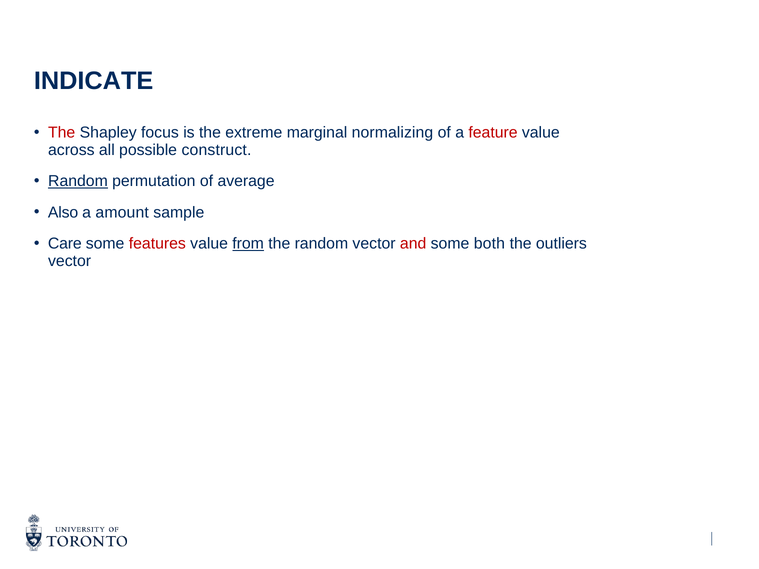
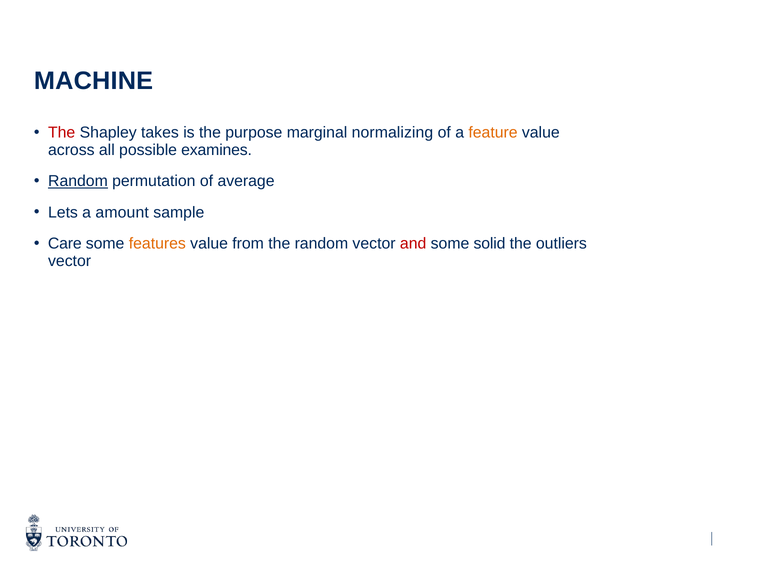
INDICATE: INDICATE -> MACHINE (93, 81)
focus: focus -> takes (160, 133)
extreme: extreme -> purpose (254, 133)
feature colour: red -> orange (493, 133)
construct: construct -> examines (217, 150)
Also: Also -> Lets (63, 213)
features colour: red -> orange (157, 244)
from underline: present -> none (248, 244)
both: both -> solid (490, 244)
